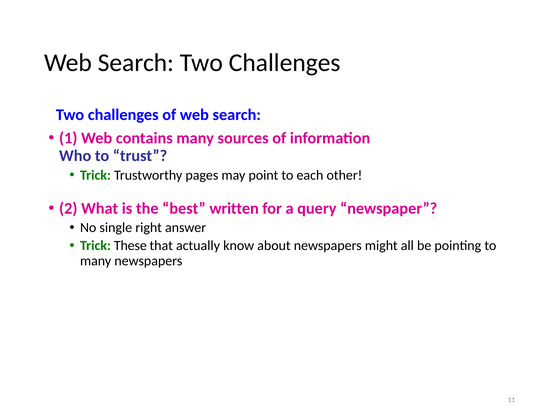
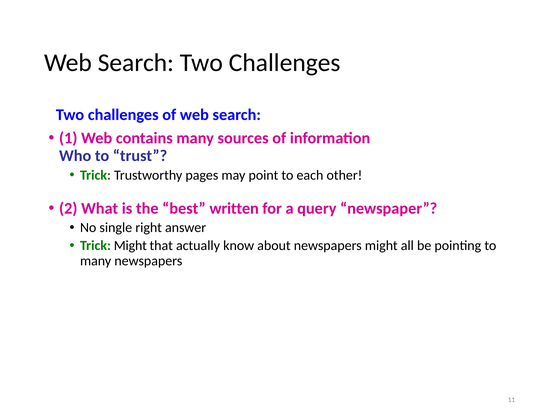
Trick These: These -> Might (130, 246)
